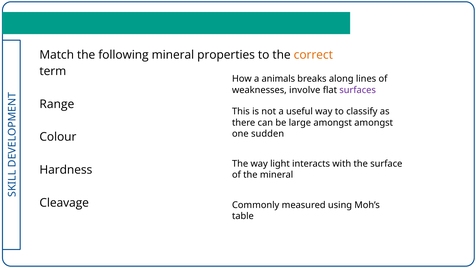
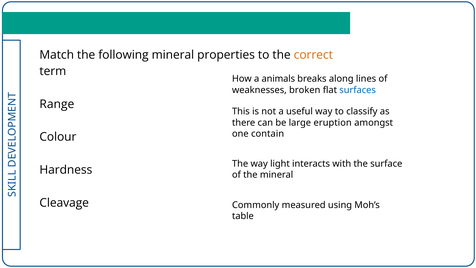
involve: involve -> broken (305, 90)
surfaces colour: purple -> blue (358, 90)
large amongst: amongst -> eruption (333, 123)
sudden: sudden -> contain (268, 134)
